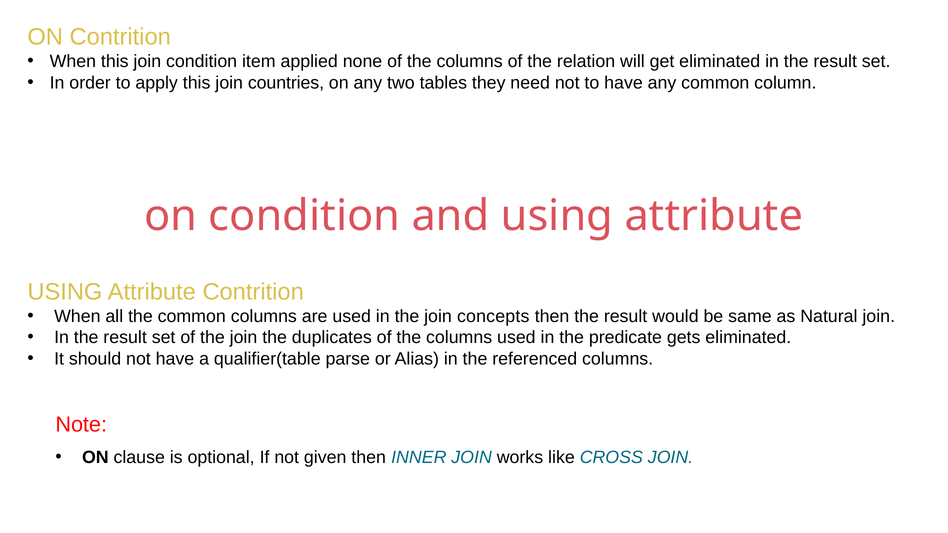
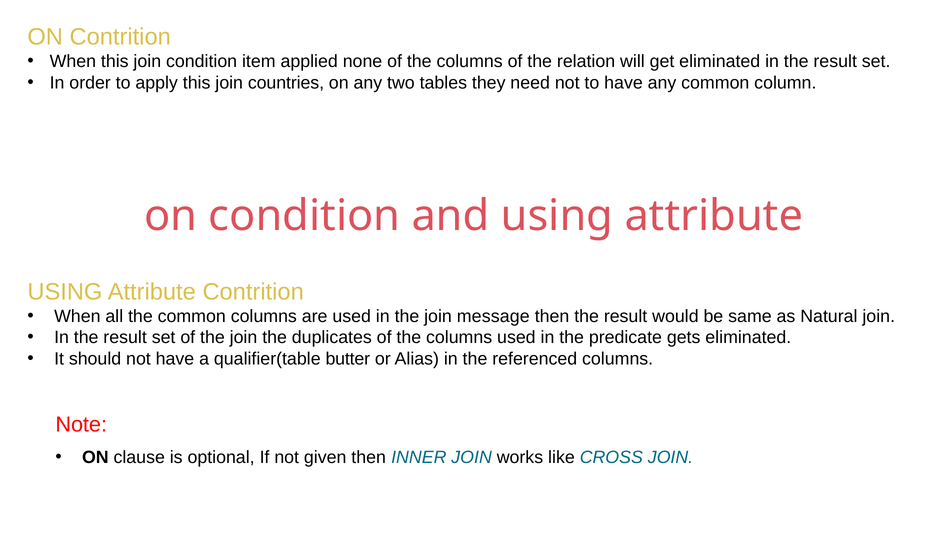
concepts: concepts -> message (493, 316)
parse: parse -> butter (348, 359)
